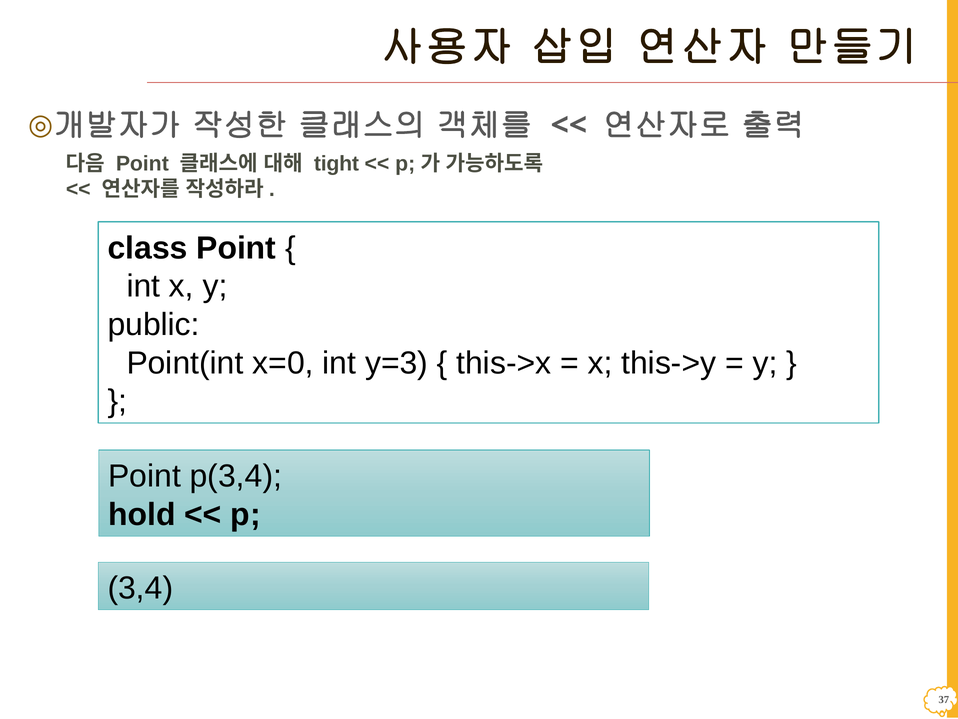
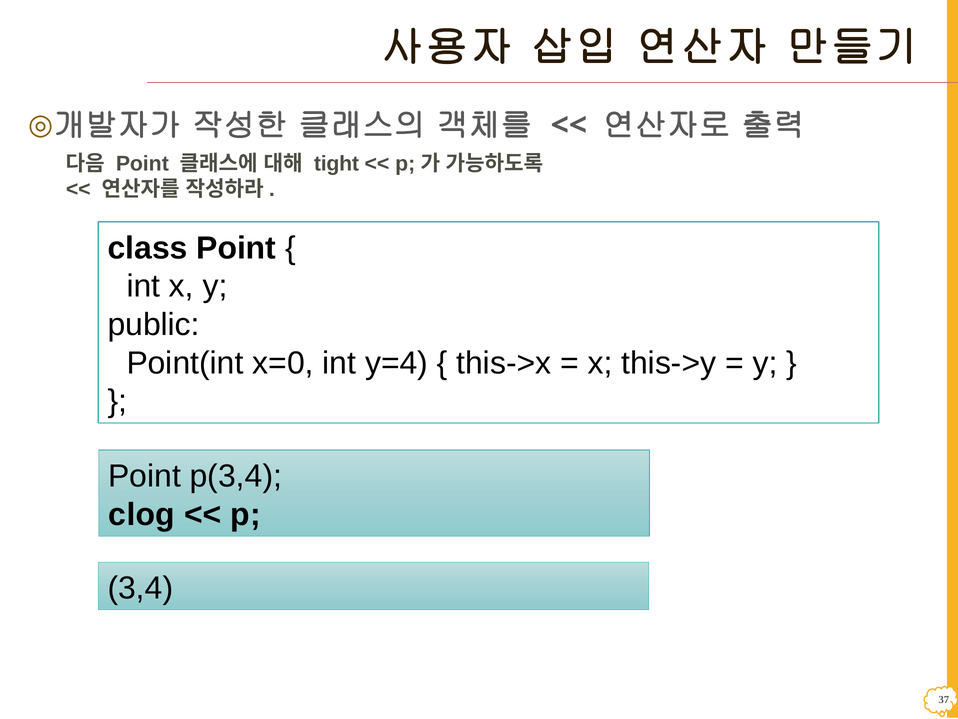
y=3: y=3 -> y=4 (397, 363)
hold: hold -> clog (142, 514)
